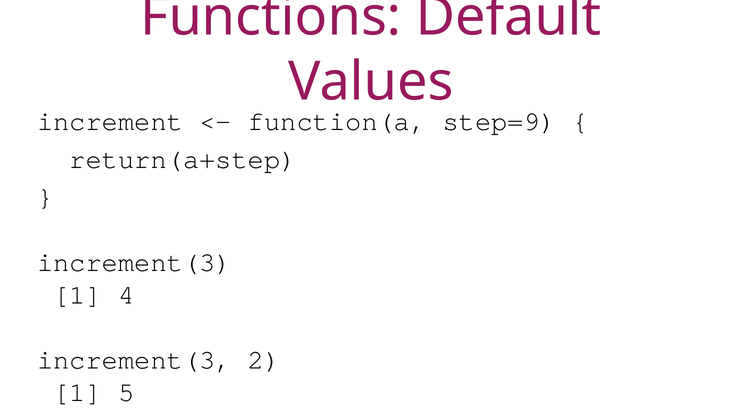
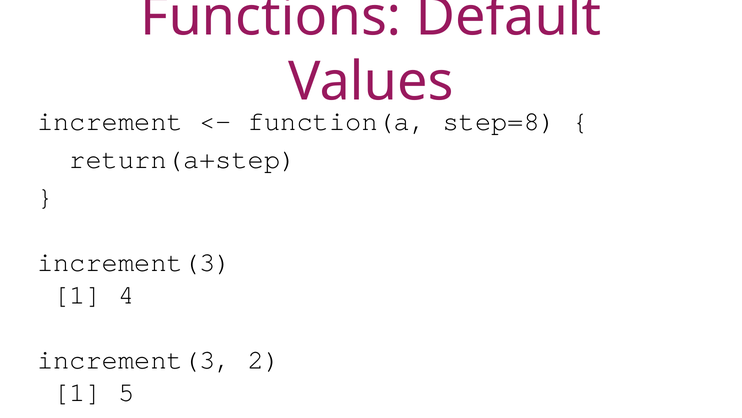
step=9: step=9 -> step=8 (499, 121)
